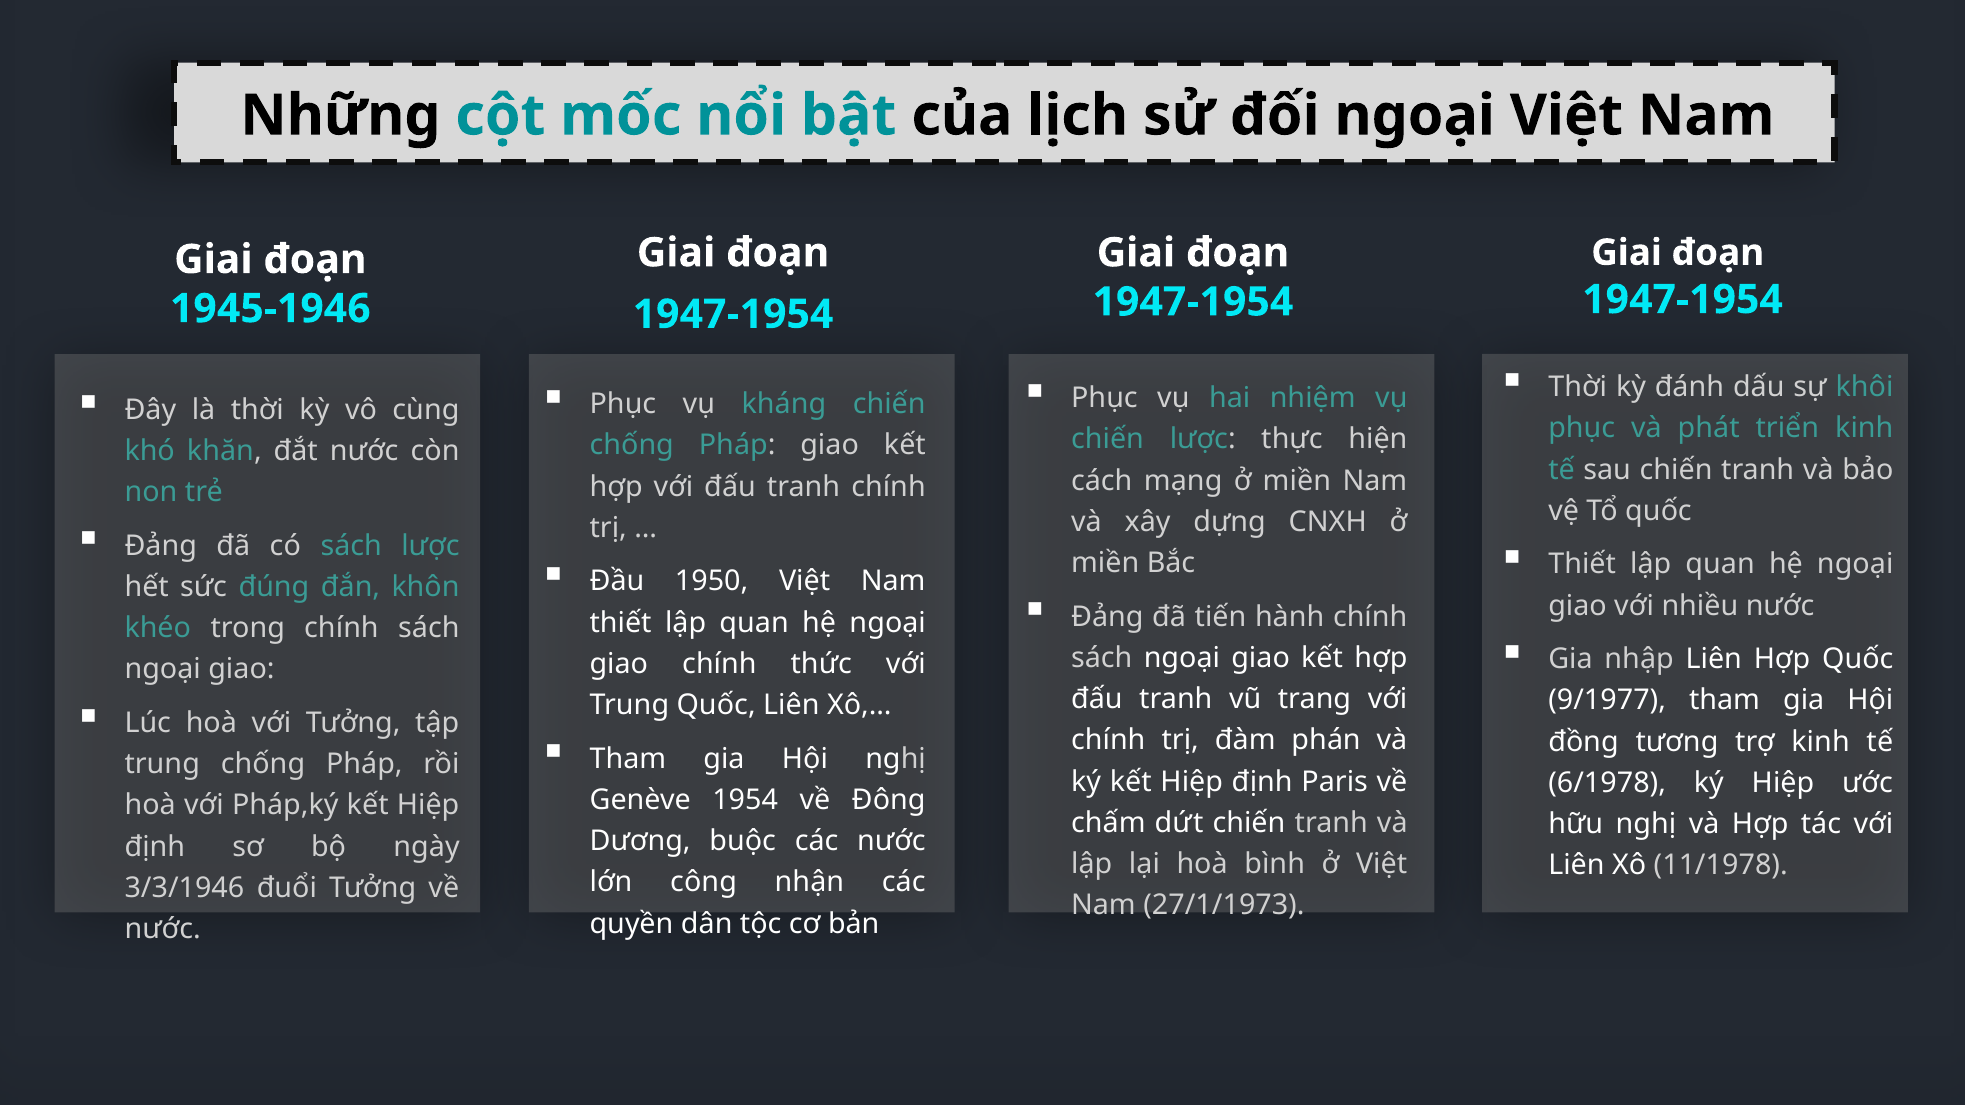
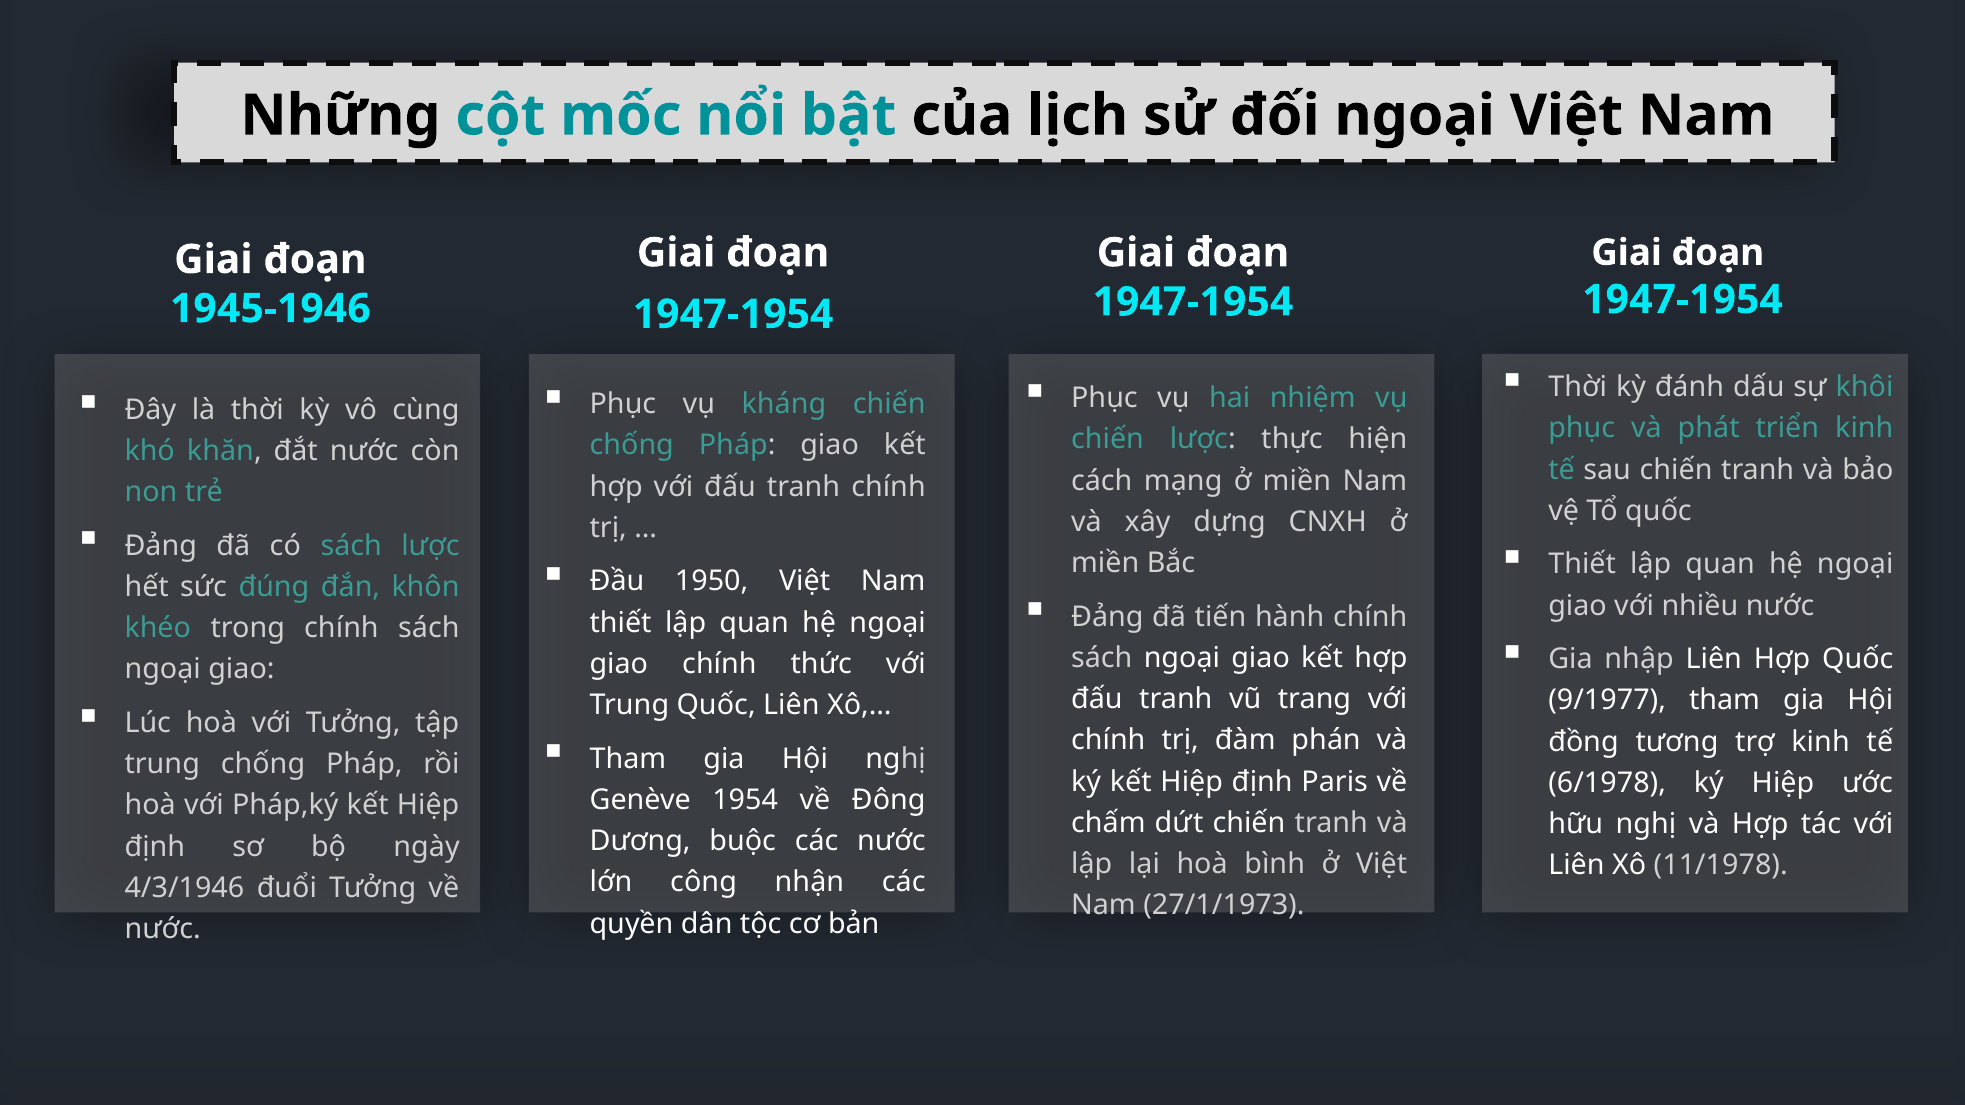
3/3/1946: 3/3/1946 -> 4/3/1946 (184, 888)
